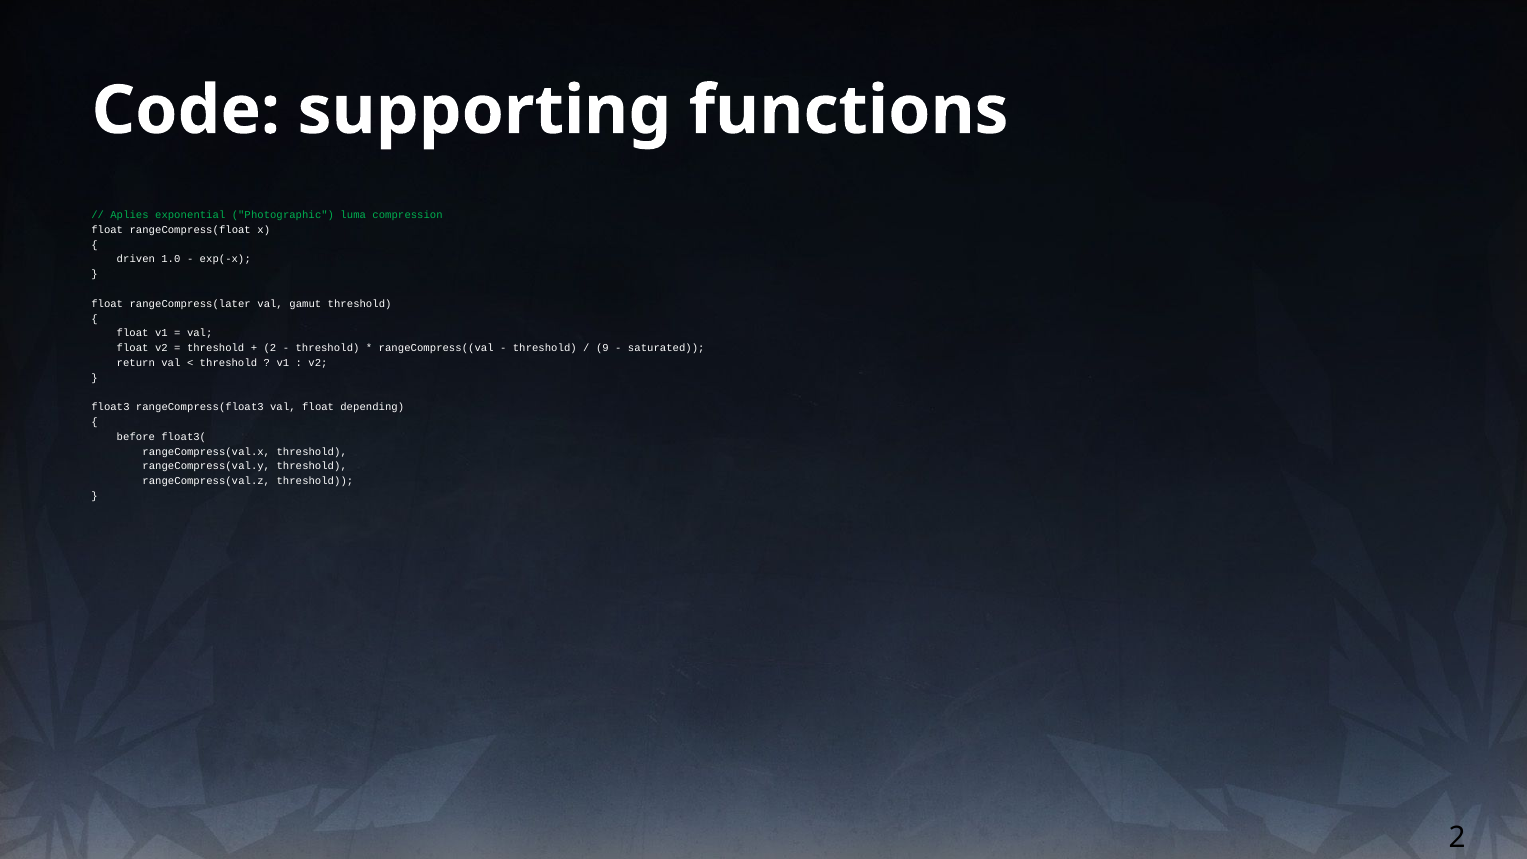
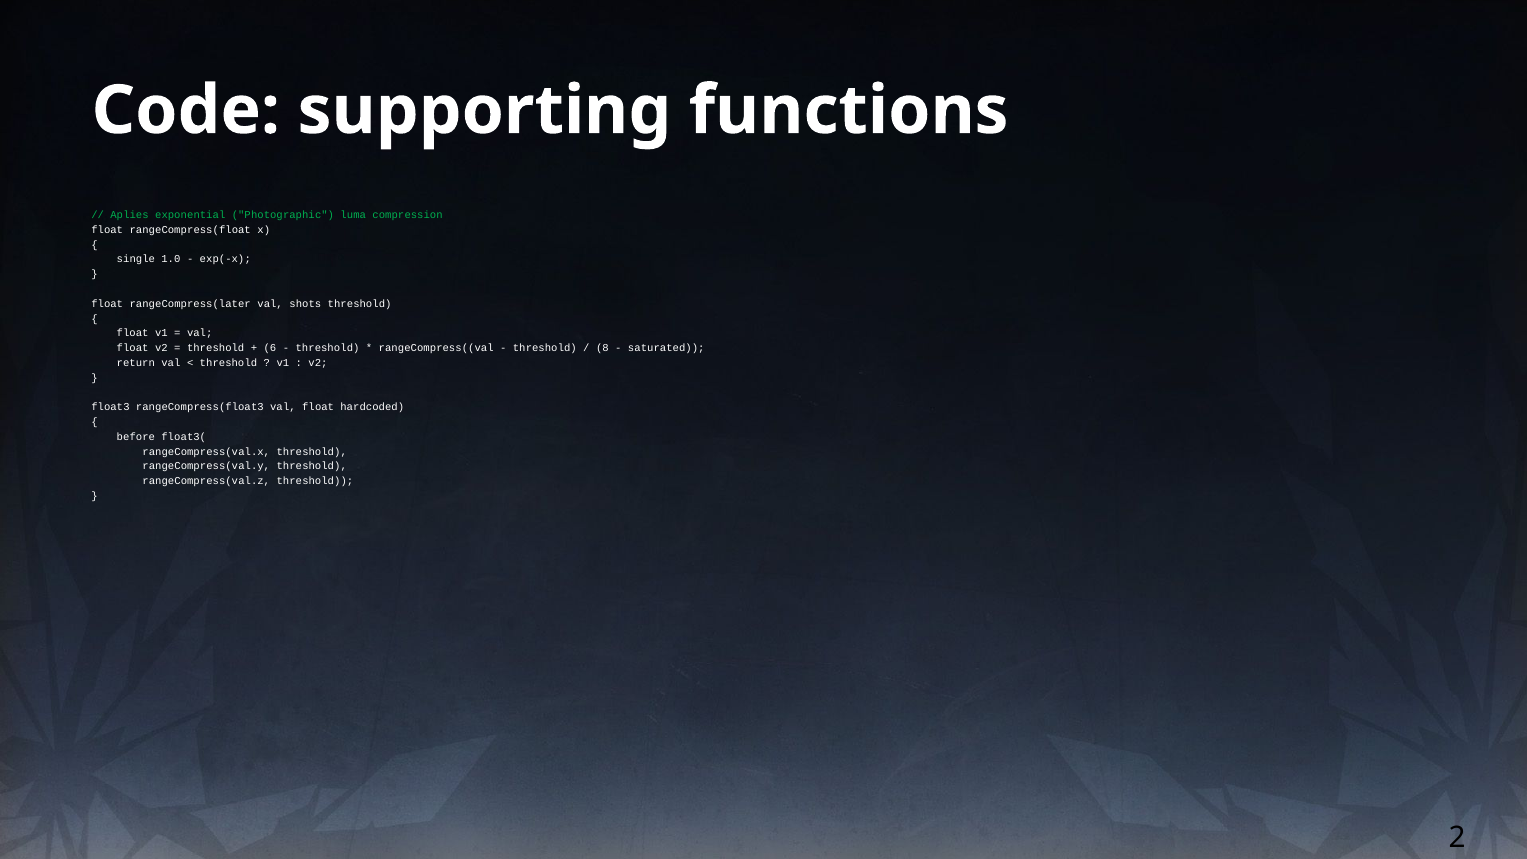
driven: driven -> single (136, 259)
gamut: gamut -> shots (305, 304)
2: 2 -> 6 (270, 348)
9: 9 -> 8 (602, 348)
depending: depending -> hardcoded (372, 407)
